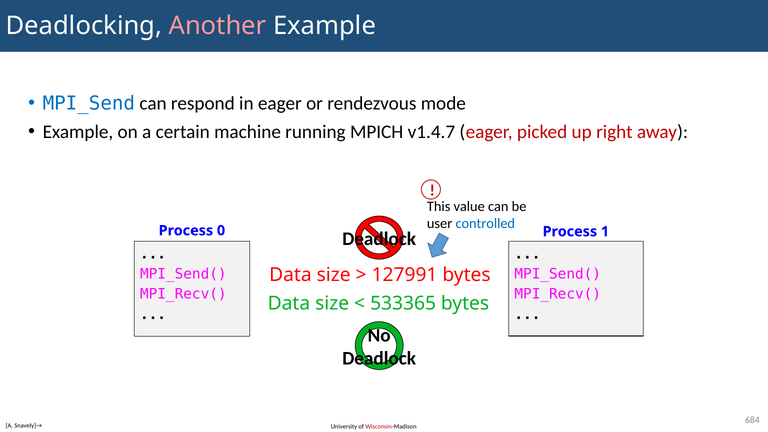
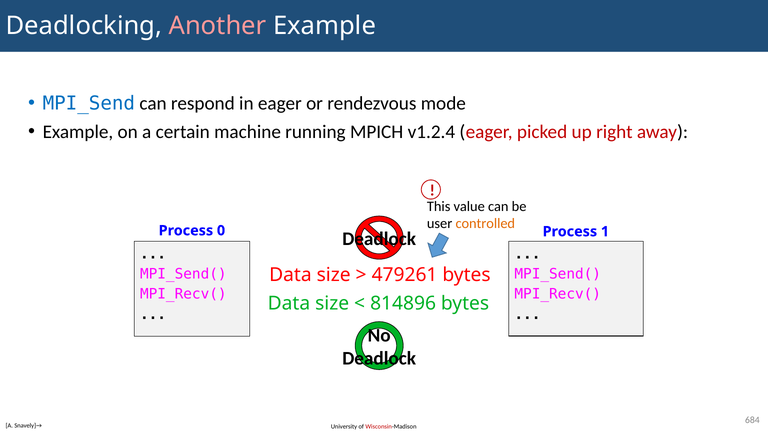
v1.4.7: v1.4.7 -> v1.2.4 (431, 132)
controlled colour: blue -> orange (485, 224)
127991: 127991 -> 479261 (405, 275)
533365: 533365 -> 814896 (403, 303)
